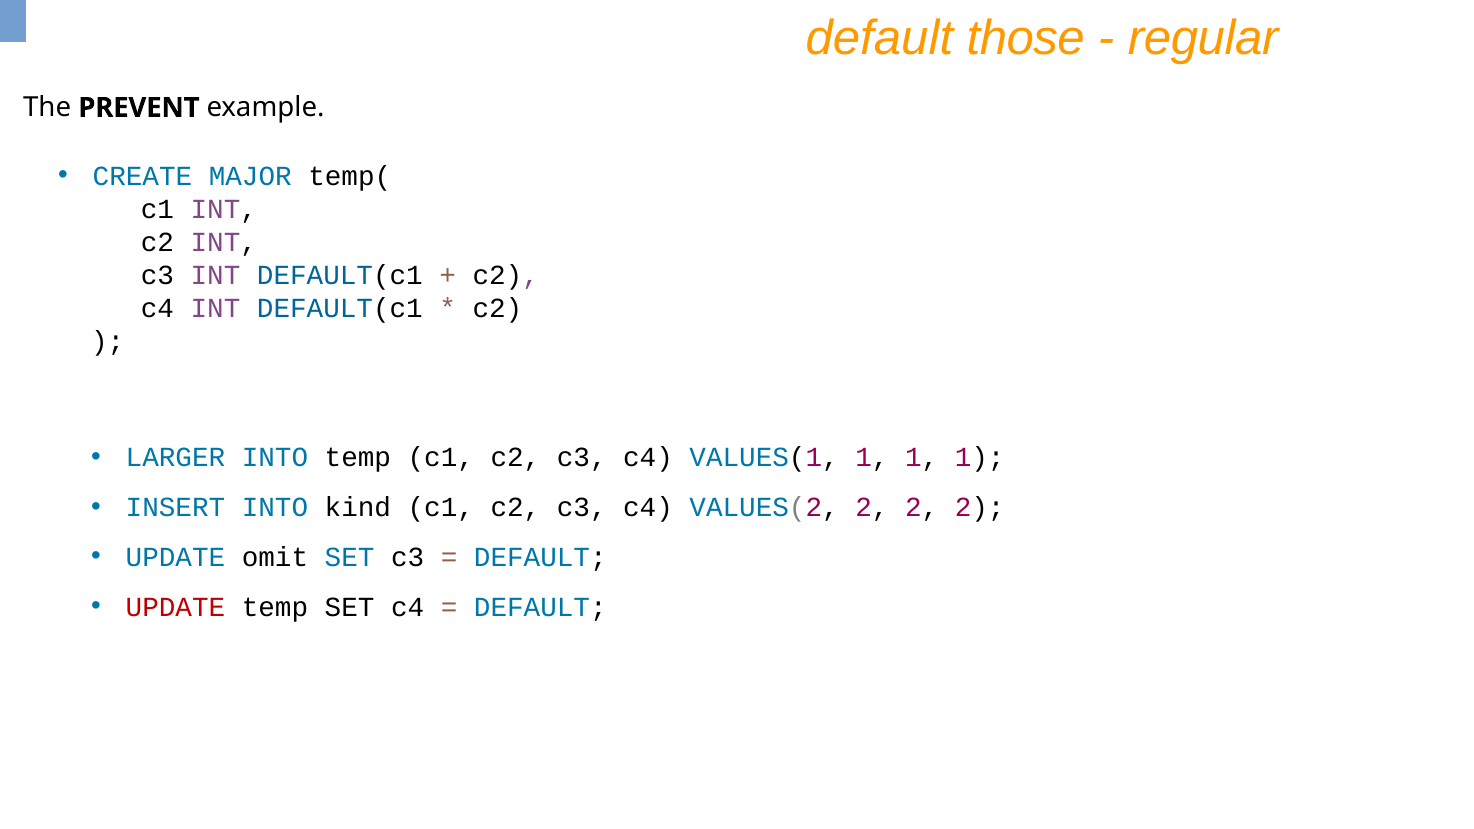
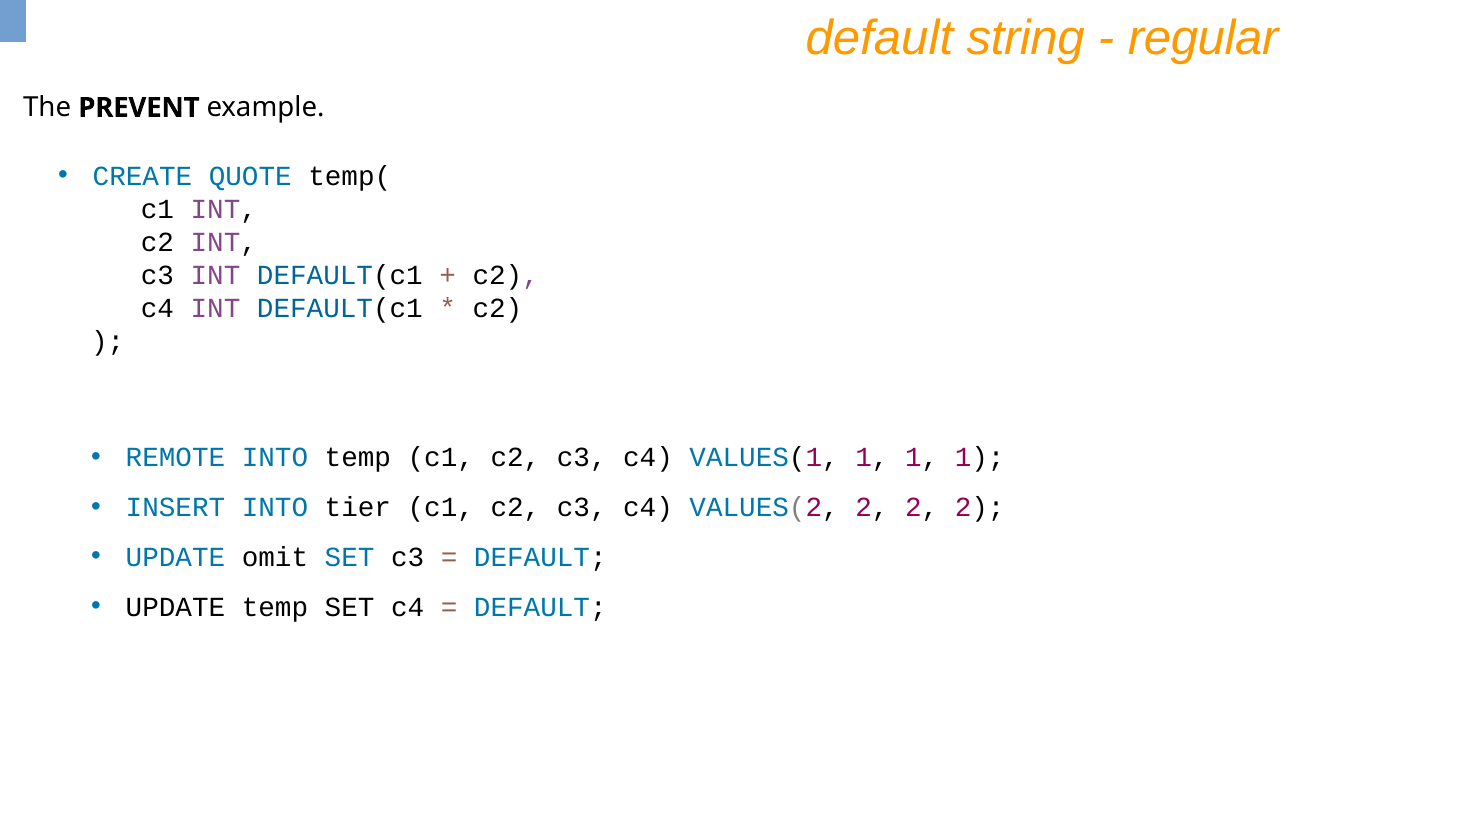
those: those -> string (1026, 38)
MAJOR: MAJOR -> QUOTE (250, 176)
LARGER: LARGER -> REMOTE (175, 458)
kind: kind -> tier (358, 508)
UPDATE colour: red -> black (175, 607)
